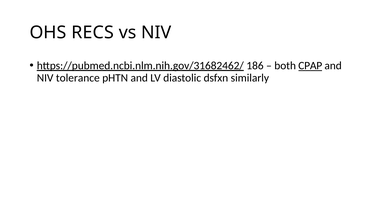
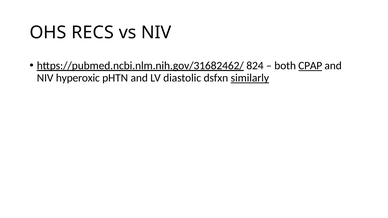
186: 186 -> 824 (255, 66)
tolerance: tolerance -> hyperoxic (78, 78)
similarly underline: none -> present (250, 78)
